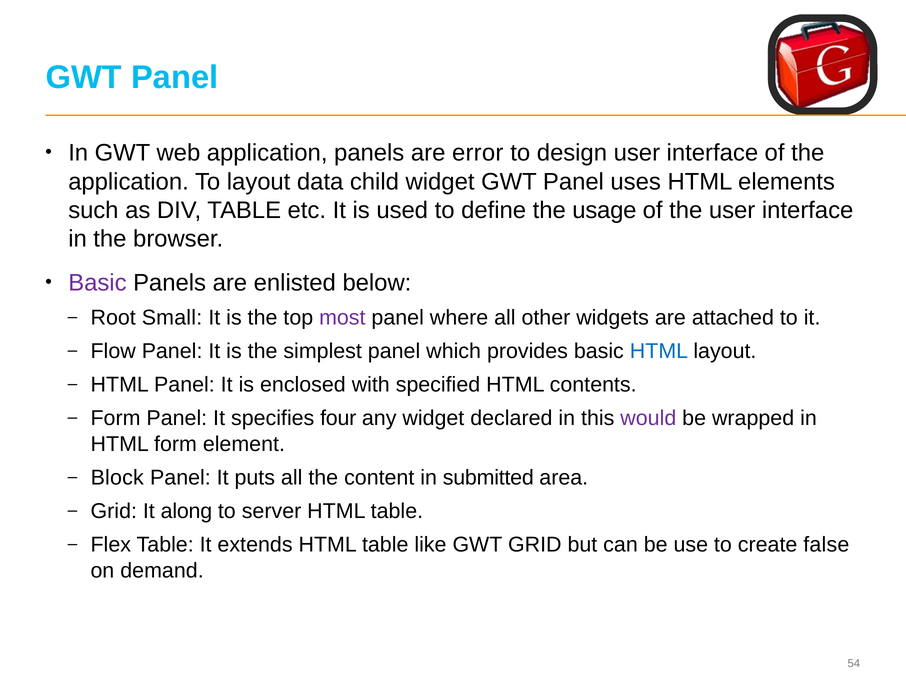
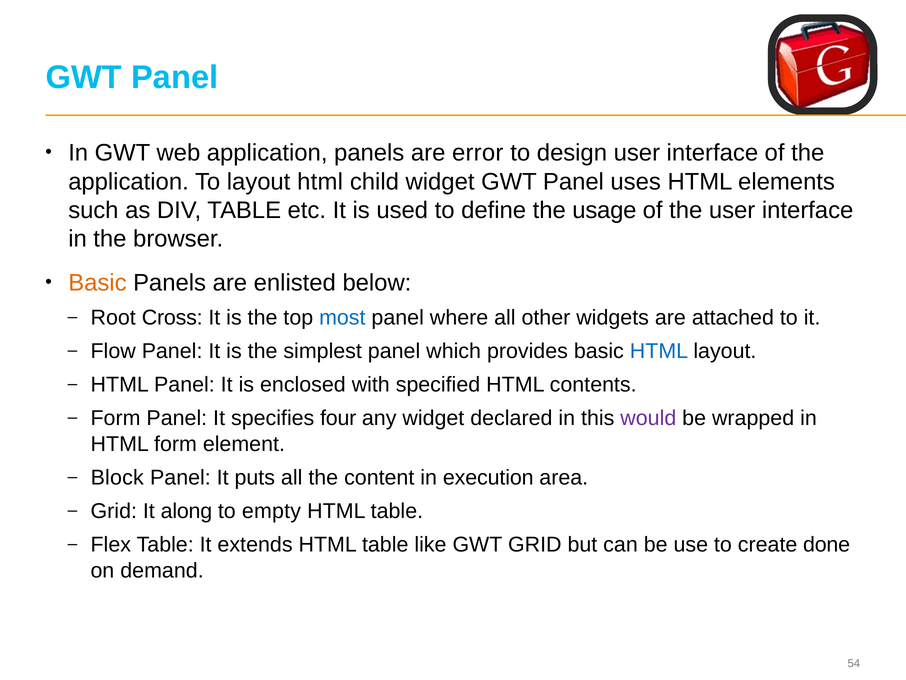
layout data: data -> html (320, 182)
Basic colour: purple -> orange (97, 283)
Small: Small -> Cross (172, 317)
most colour: purple -> blue (342, 317)
submitted: submitted -> execution (488, 477)
server: server -> empty (271, 511)
false: false -> done (827, 544)
